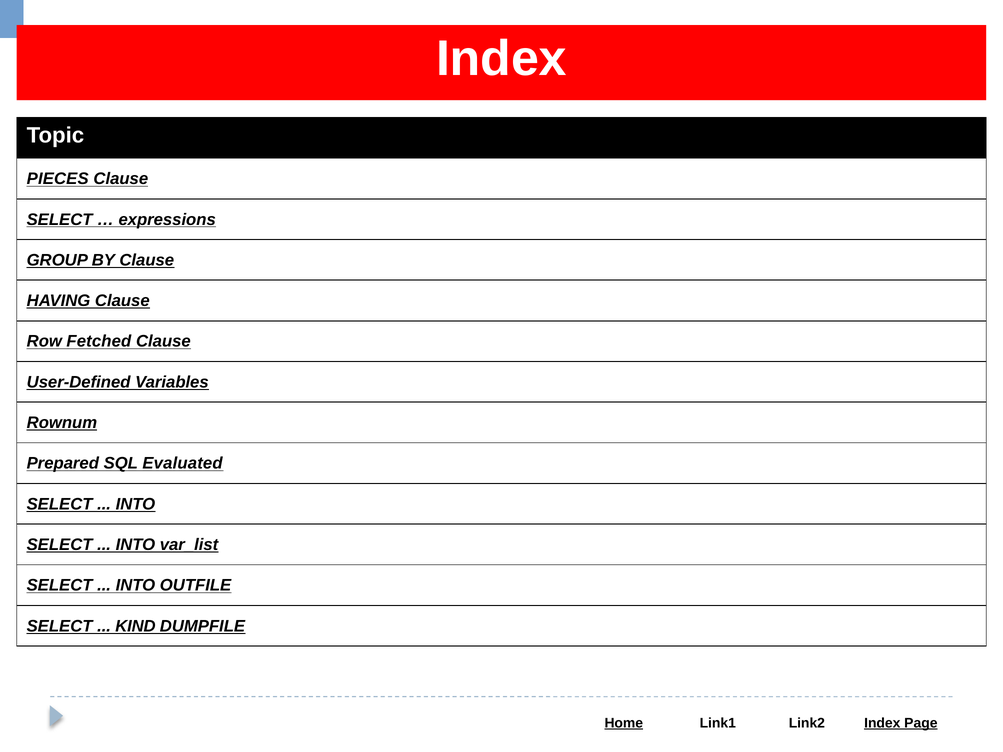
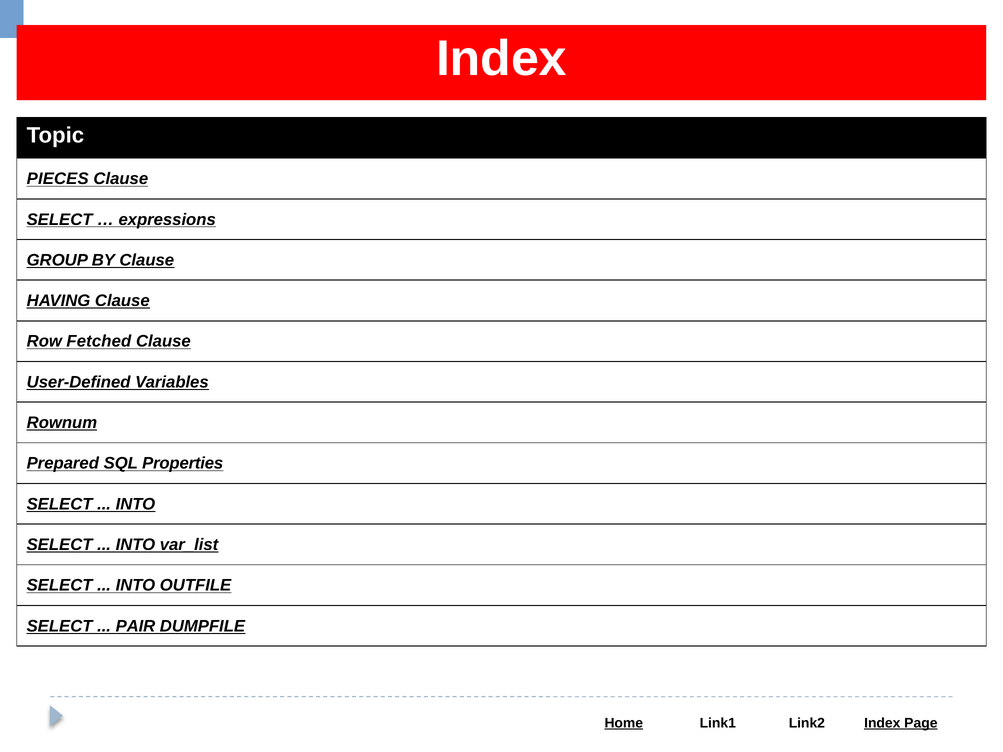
Evaluated: Evaluated -> Properties (183, 464)
KIND: KIND -> PAIR (135, 626)
